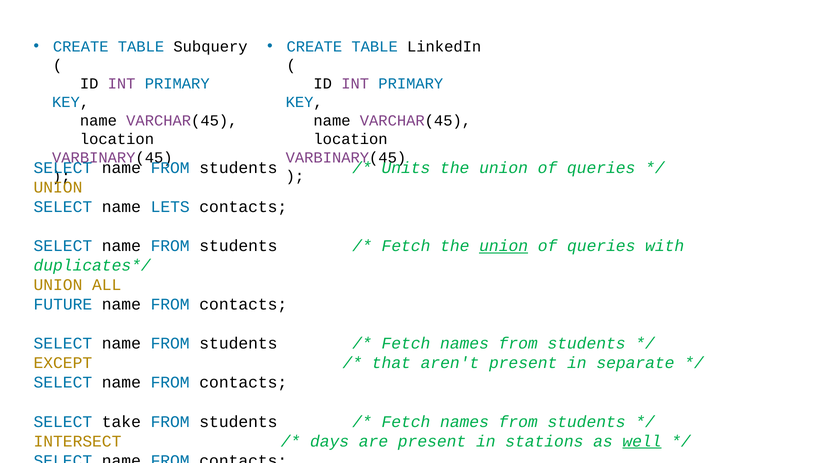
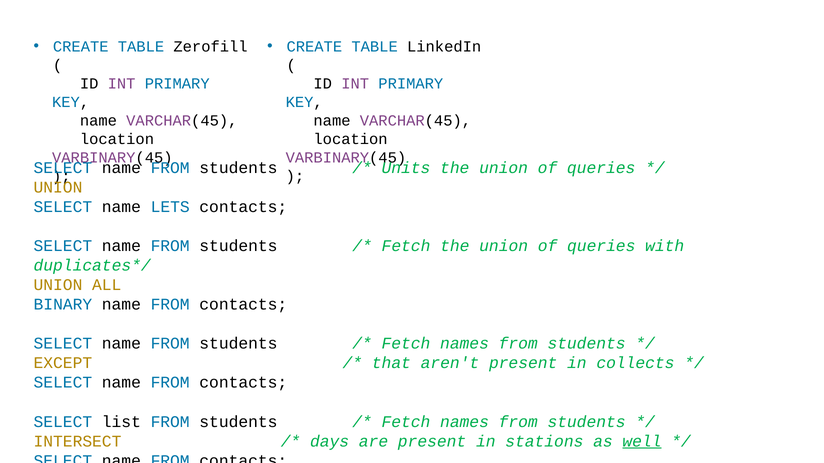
Subquery: Subquery -> Zerofill (211, 47)
union underline: present -> none (504, 246)
FUTURE: FUTURE -> BINARY (63, 305)
separate: separate -> collects (635, 363)
take: take -> list (121, 422)
